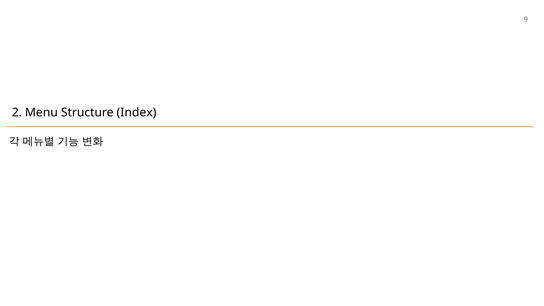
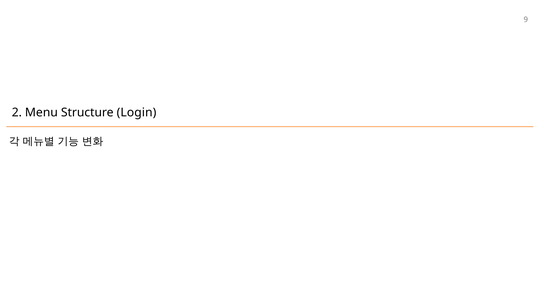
Index: Index -> Login (136, 112)
